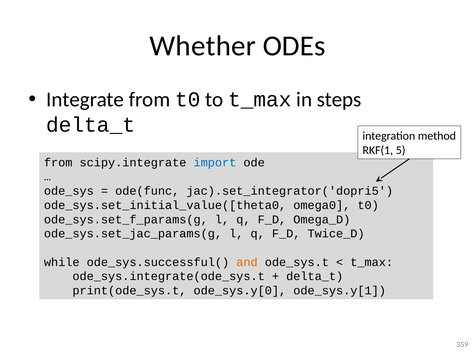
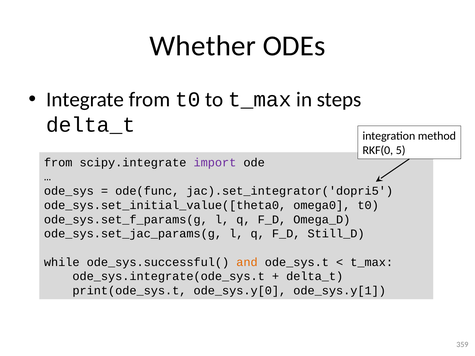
RKF(1: RKF(1 -> RKF(0 (378, 150)
import colour: blue -> purple (215, 163)
Twice_D: Twice_D -> Still_D (336, 234)
